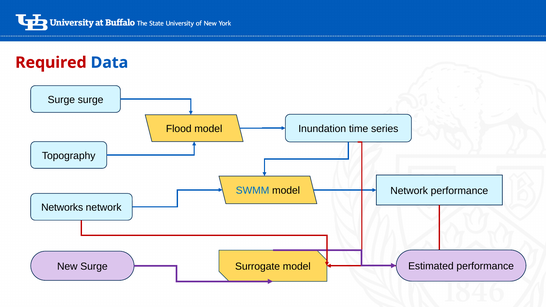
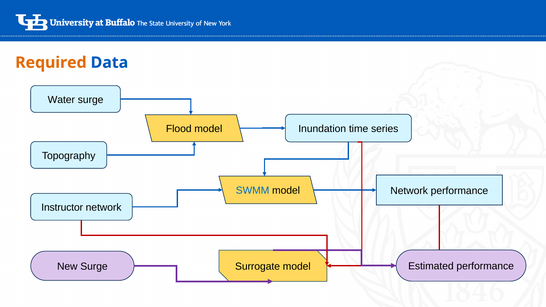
Required colour: red -> orange (51, 63)
Surge: Surge -> Water (61, 100)
Networks: Networks -> Instructor (62, 208)
